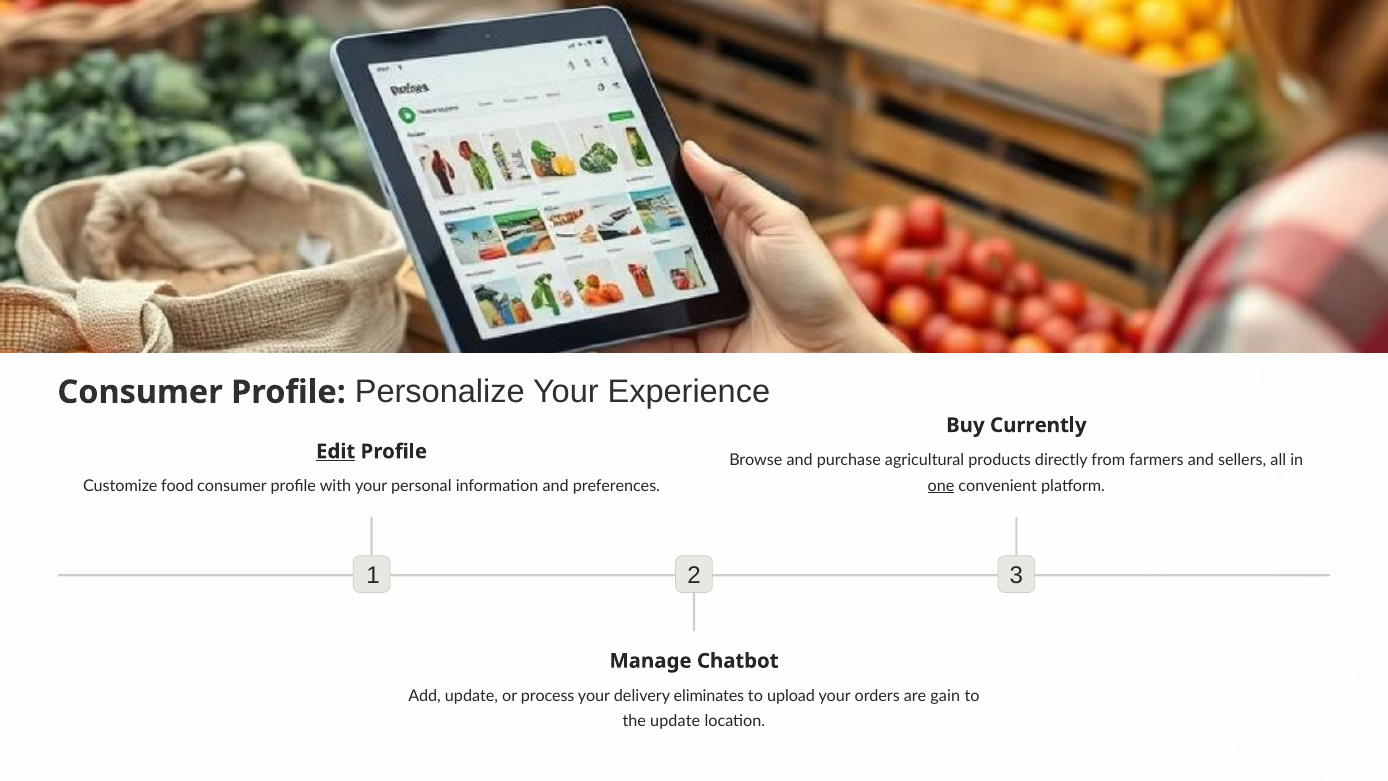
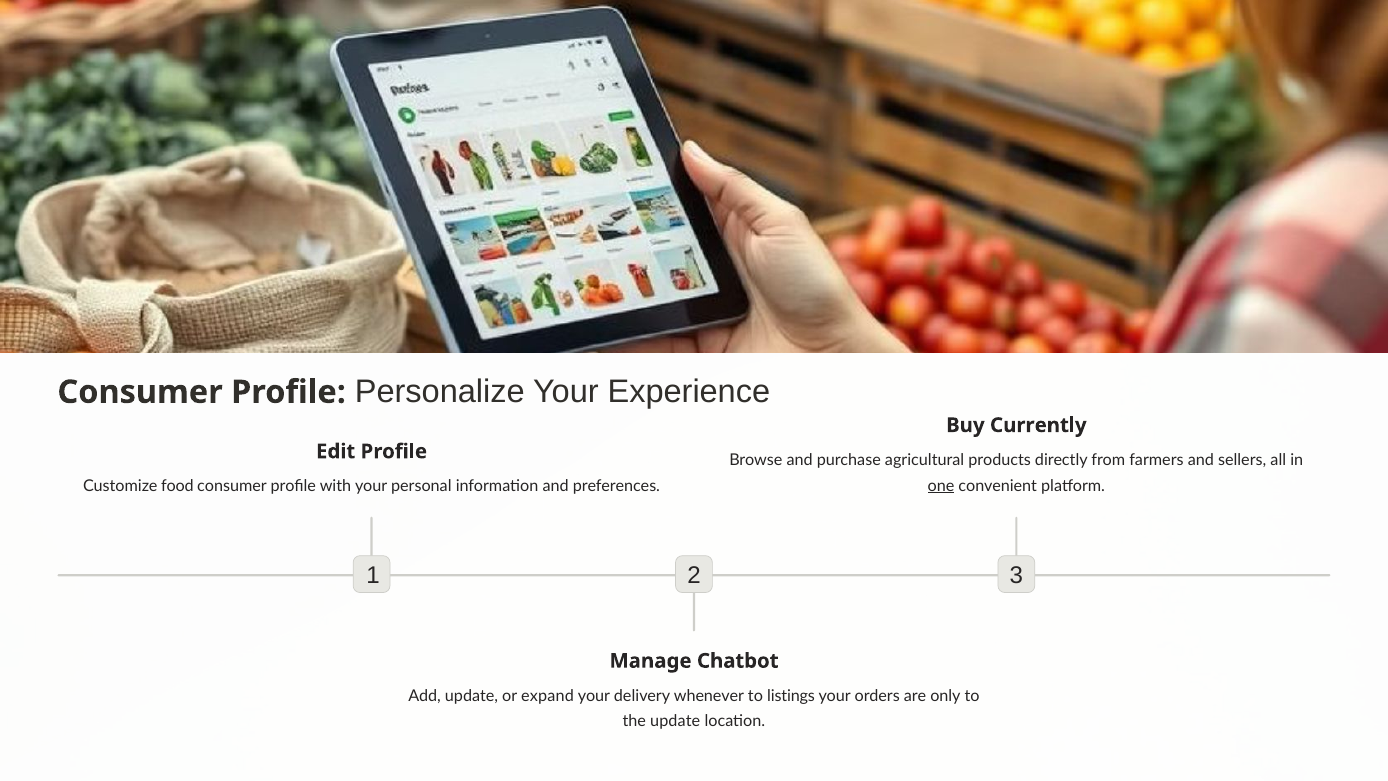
Edit underline: present -> none (336, 451)
process: process -> expand (548, 695)
eliminates: eliminates -> whenever (709, 695)
upload: upload -> listings (791, 695)
gain: gain -> only (945, 695)
